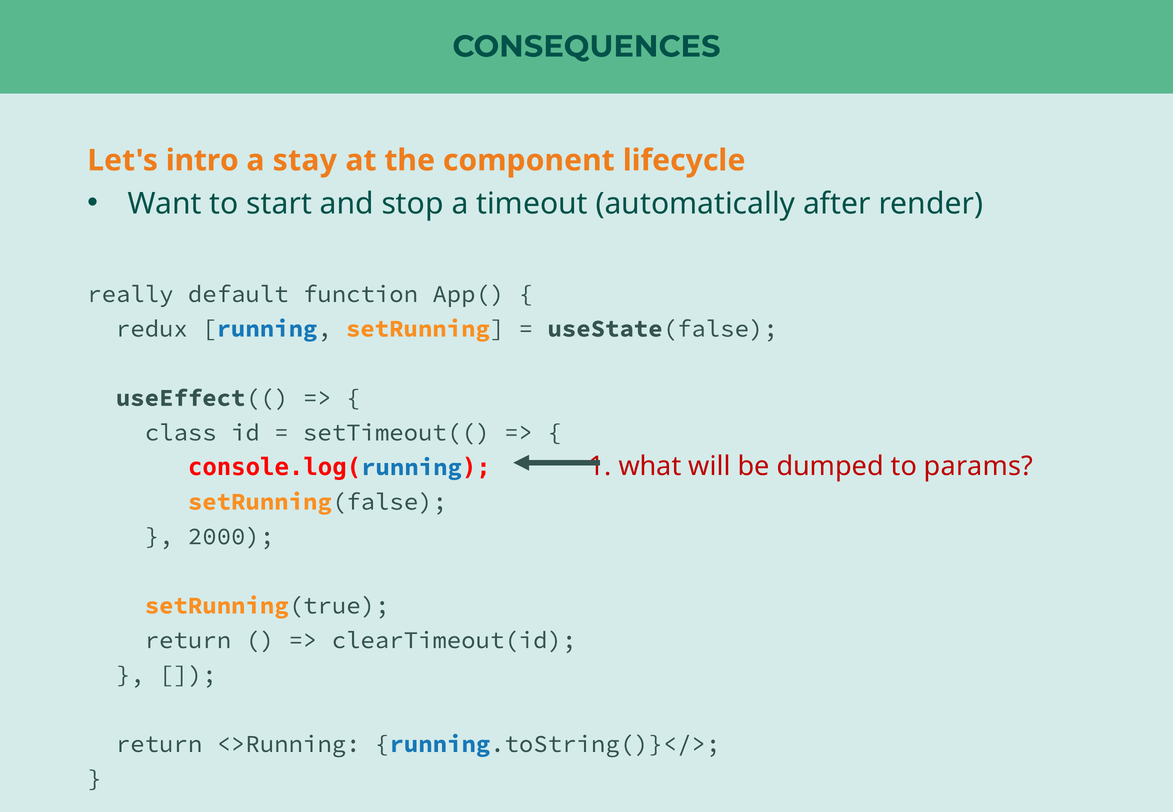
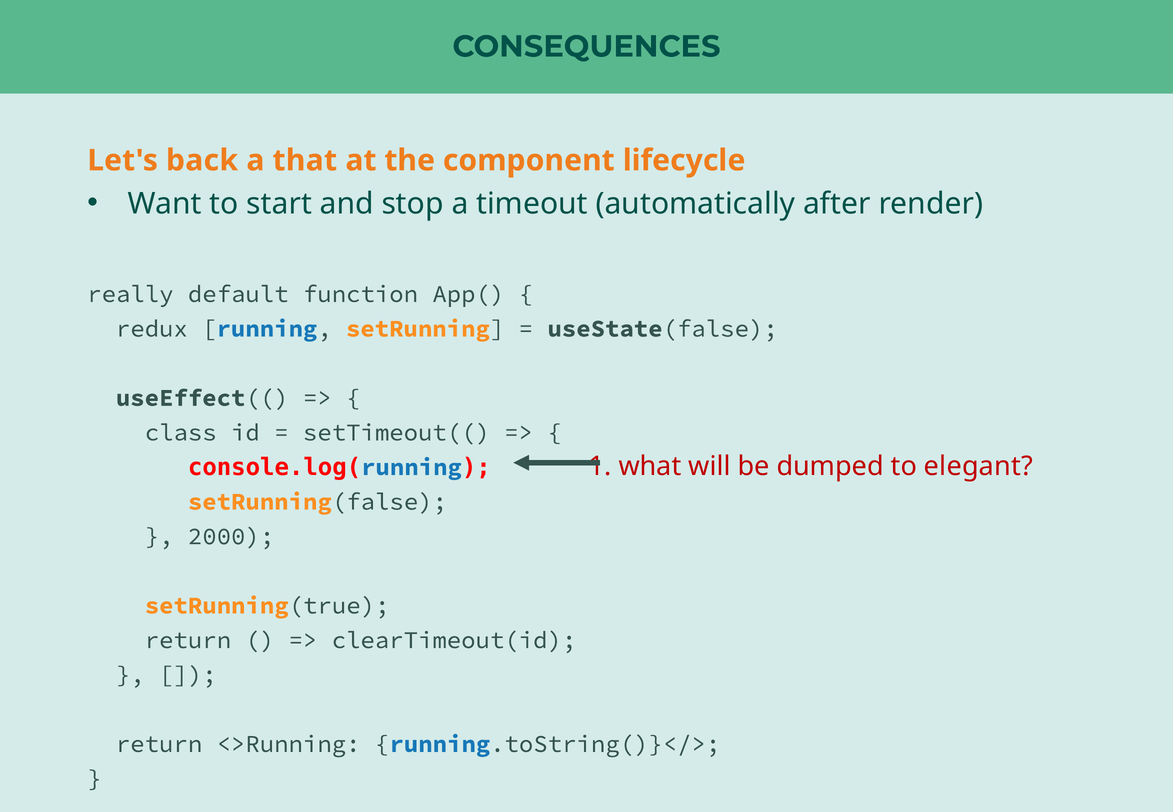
intro: intro -> back (202, 160)
stay: stay -> that (305, 160)
params: params -> elegant (978, 466)
